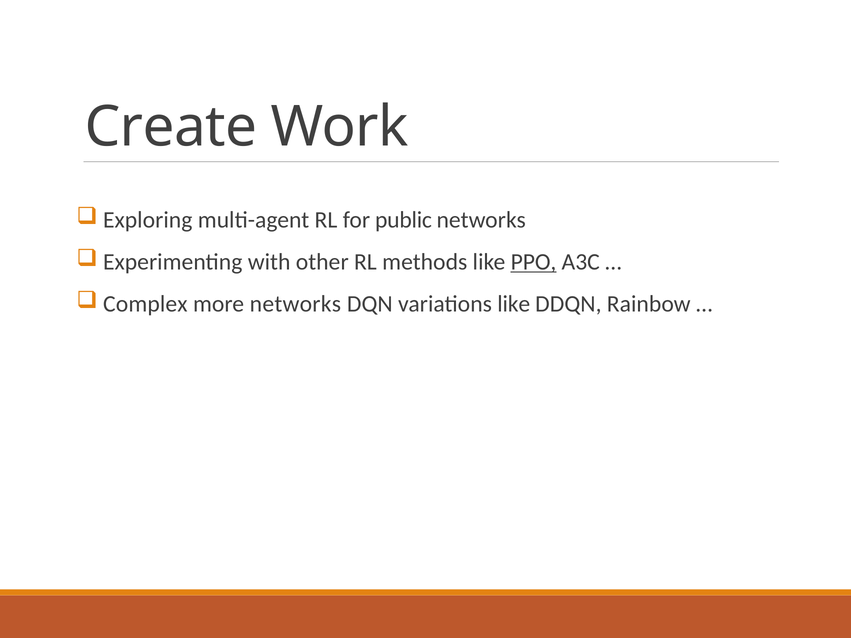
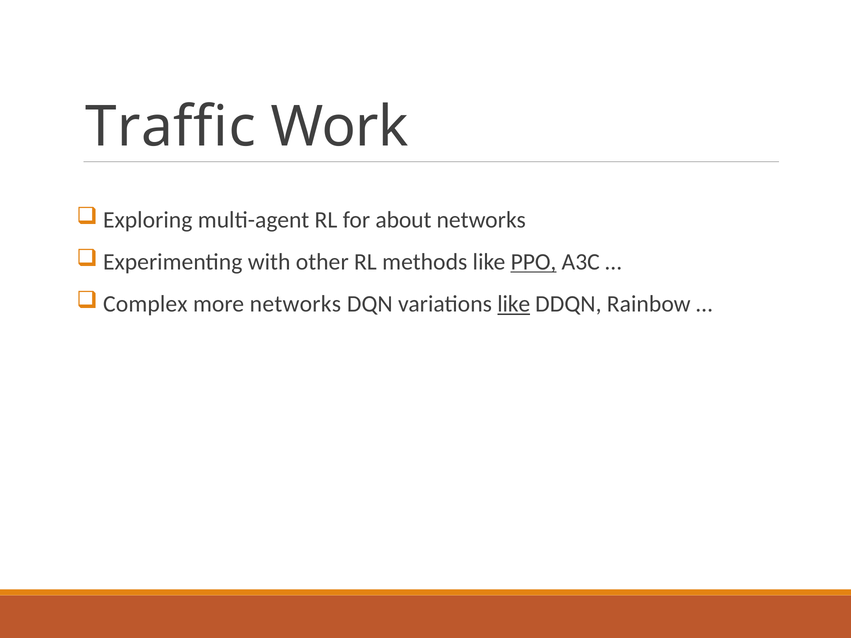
Create: Create -> Traffic (170, 127)
public: public -> about (403, 220)
like underline: none -> present (514, 304)
